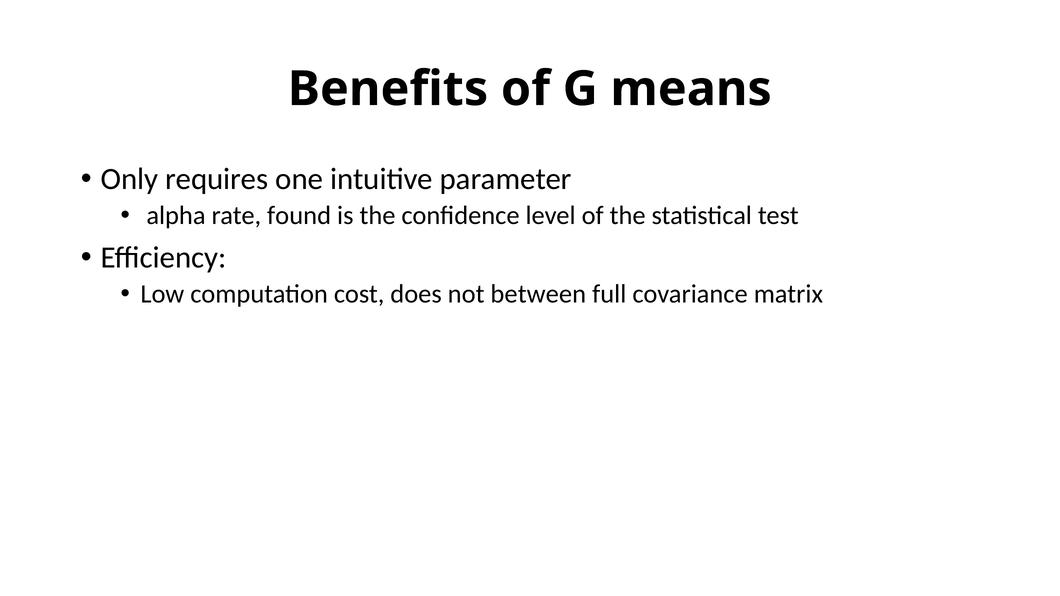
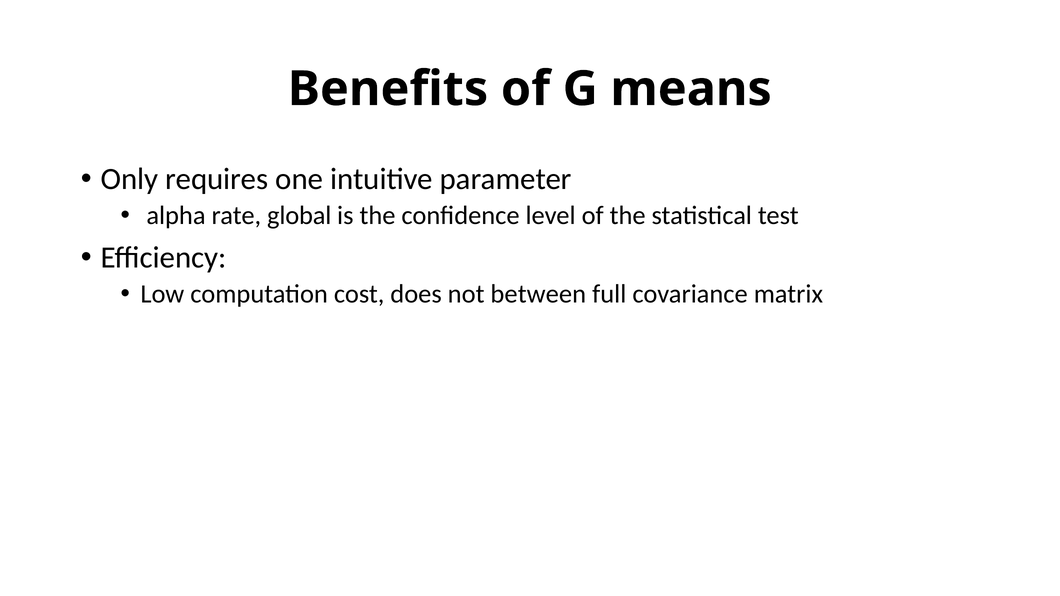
found: found -> global (299, 216)
